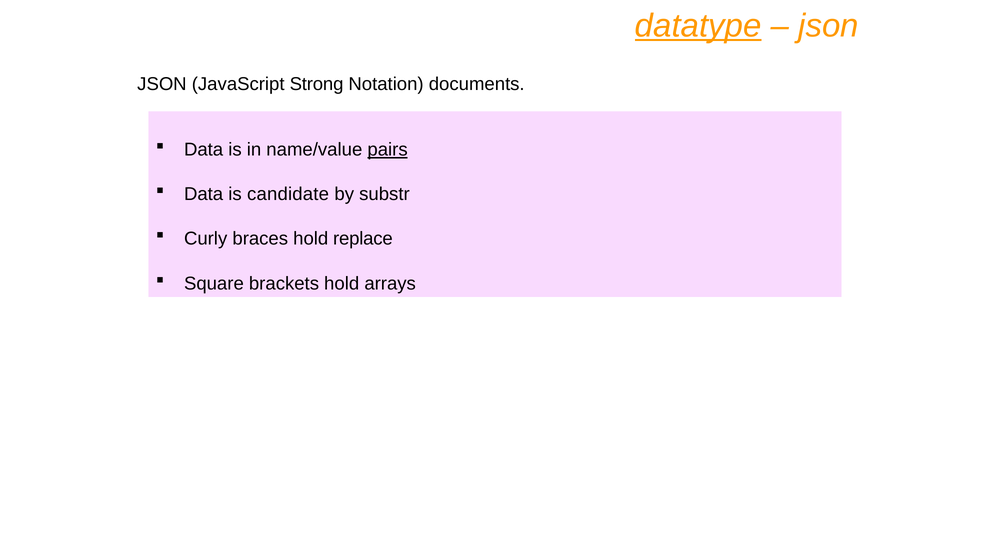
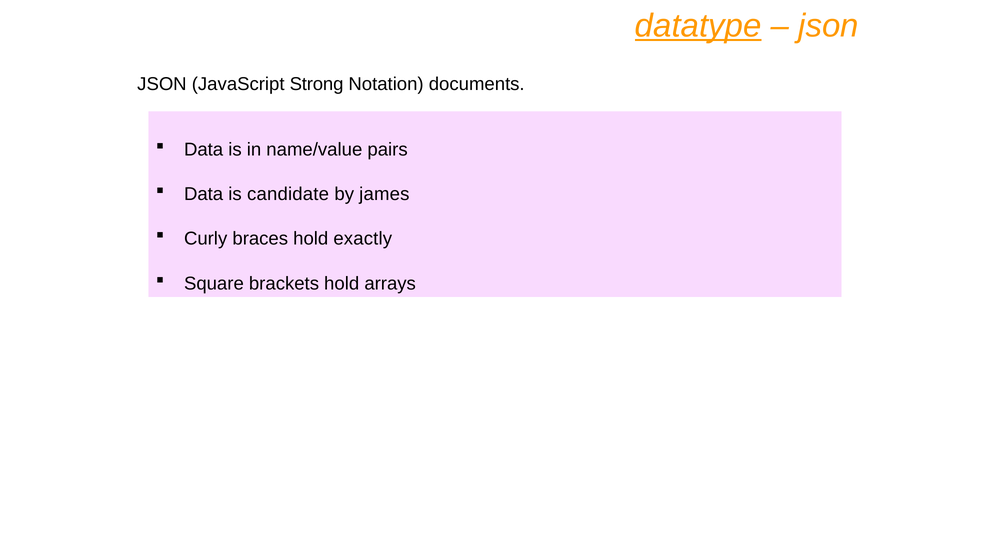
pairs underline: present -> none (388, 150)
substr: substr -> james (384, 194)
replace: replace -> exactly (363, 239)
